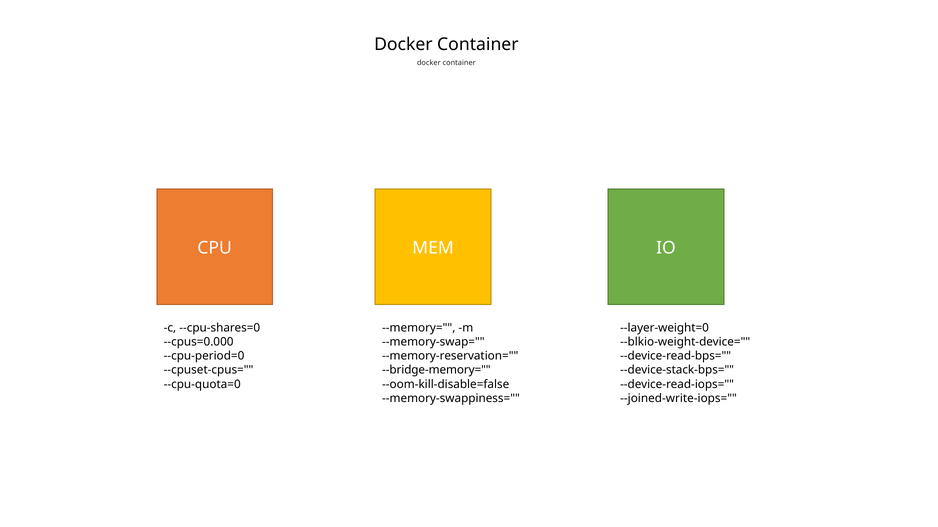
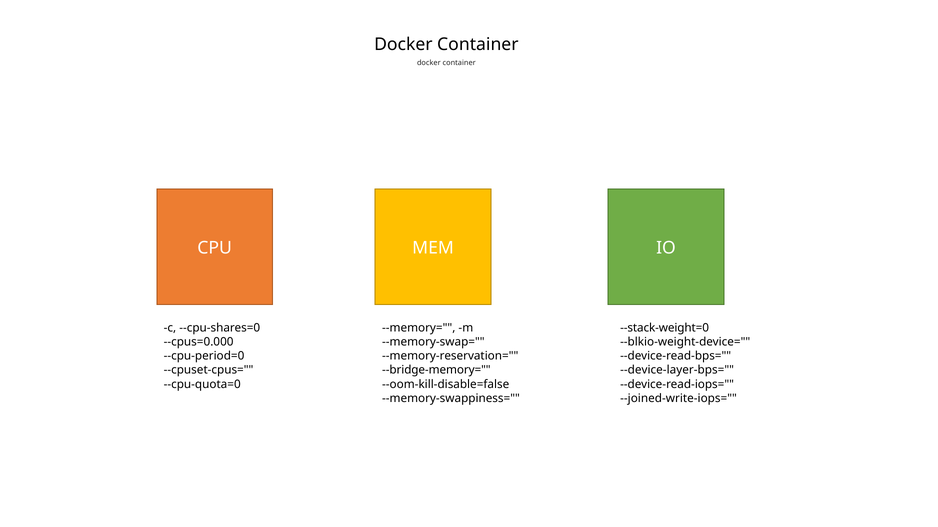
--layer-weight=0: --layer-weight=0 -> --stack-weight=0 (665, 328)
--device-stack-bps=: --device-stack-bps= -> --device-layer-bps= (677, 371)
